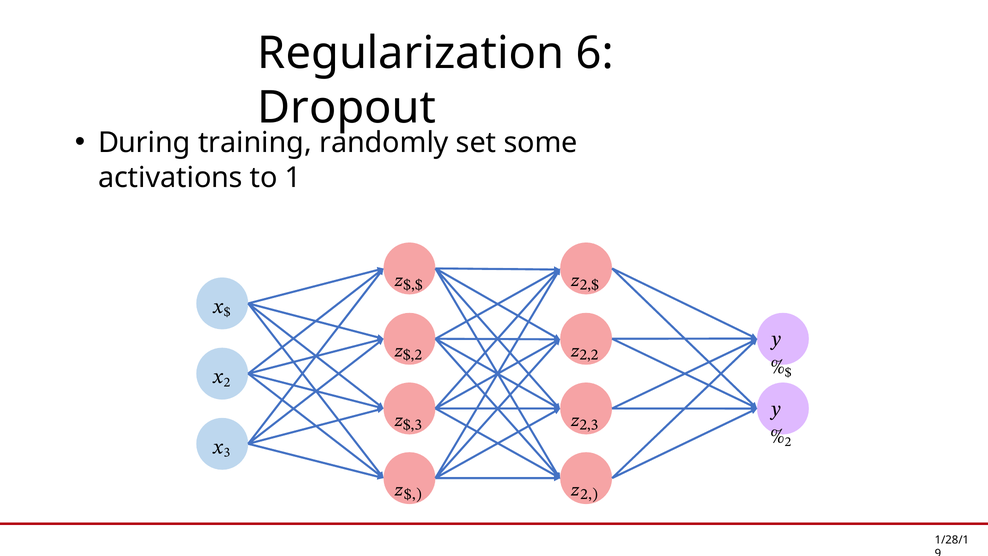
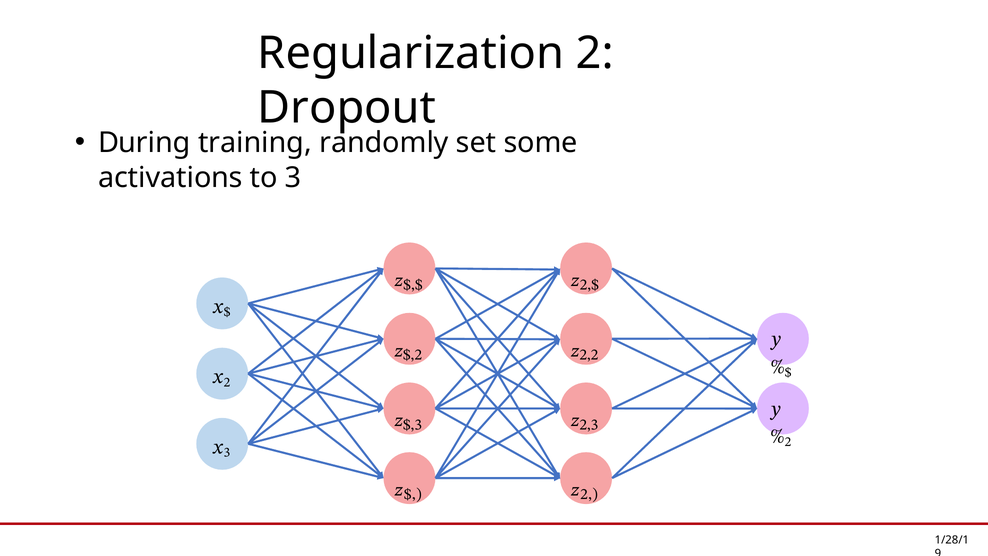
6: 6 -> 2 (595, 53)
1: 1 -> 3 (293, 177)
